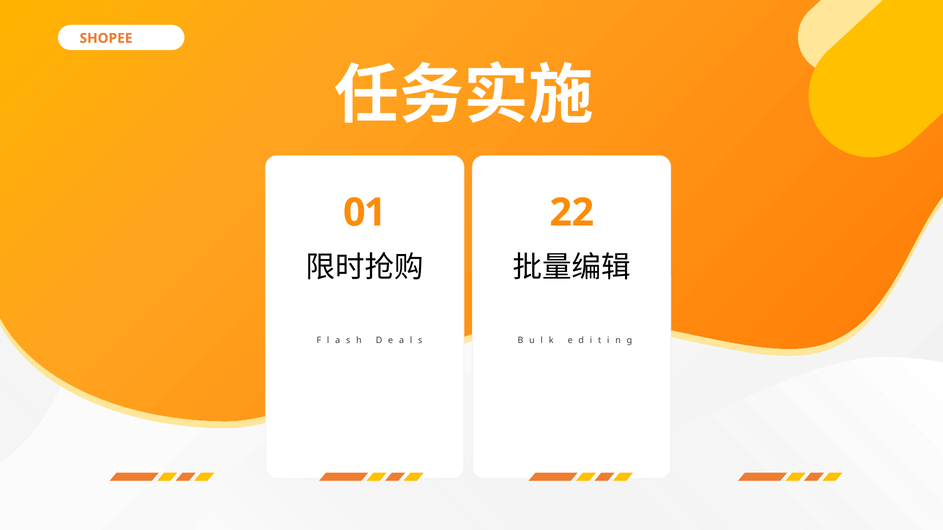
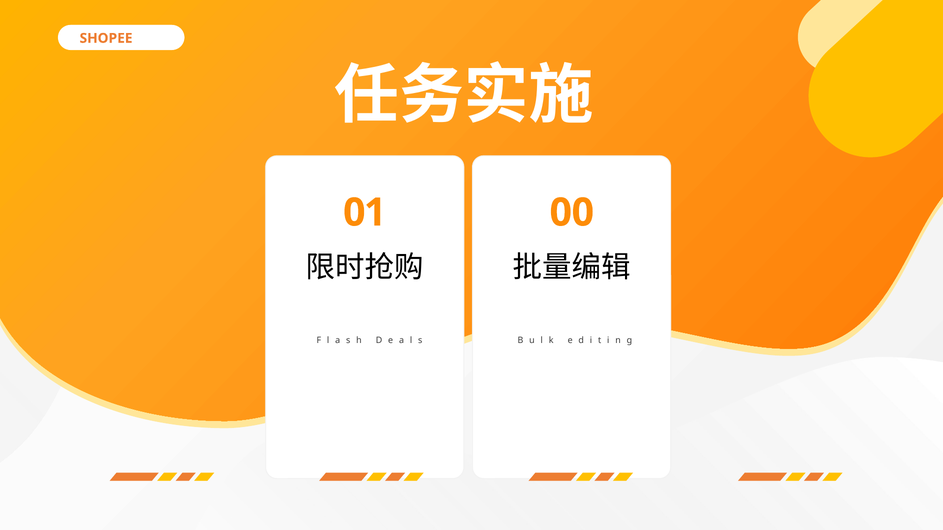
22: 22 -> 00 (572, 213)
